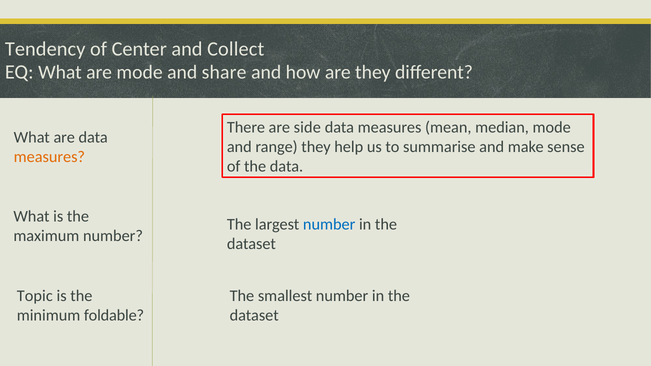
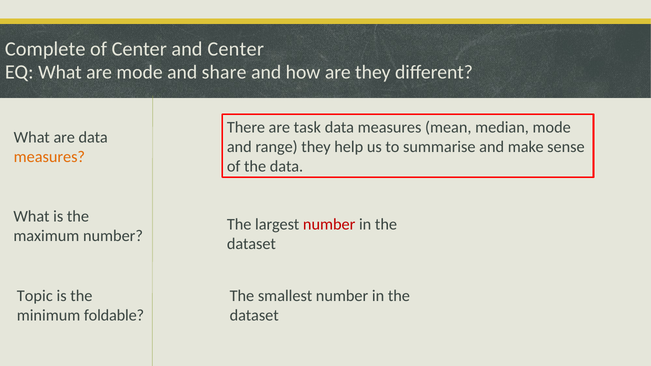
Tendency: Tendency -> Complete (45, 49)
and Collect: Collect -> Center (236, 49)
side: side -> task (307, 127)
number colour: blue -> red (329, 225)
